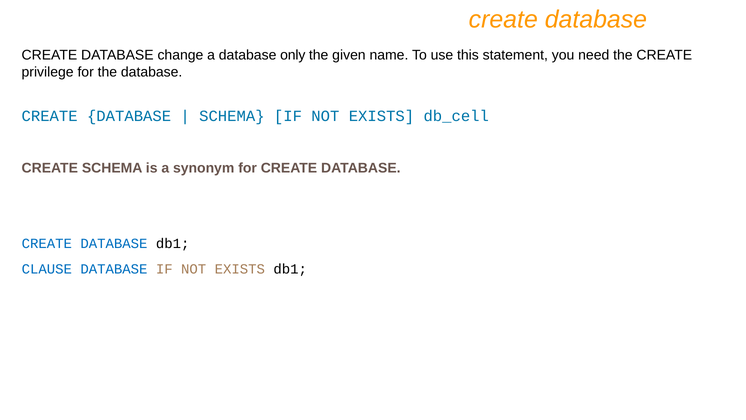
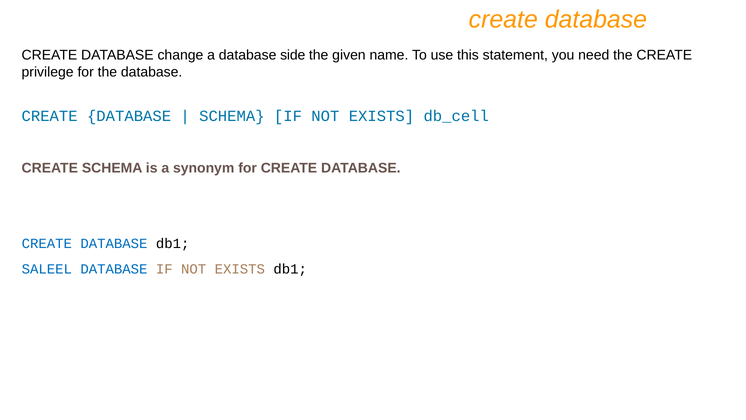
only: only -> side (293, 55)
CLAUSE: CLAUSE -> SALEEL (47, 269)
